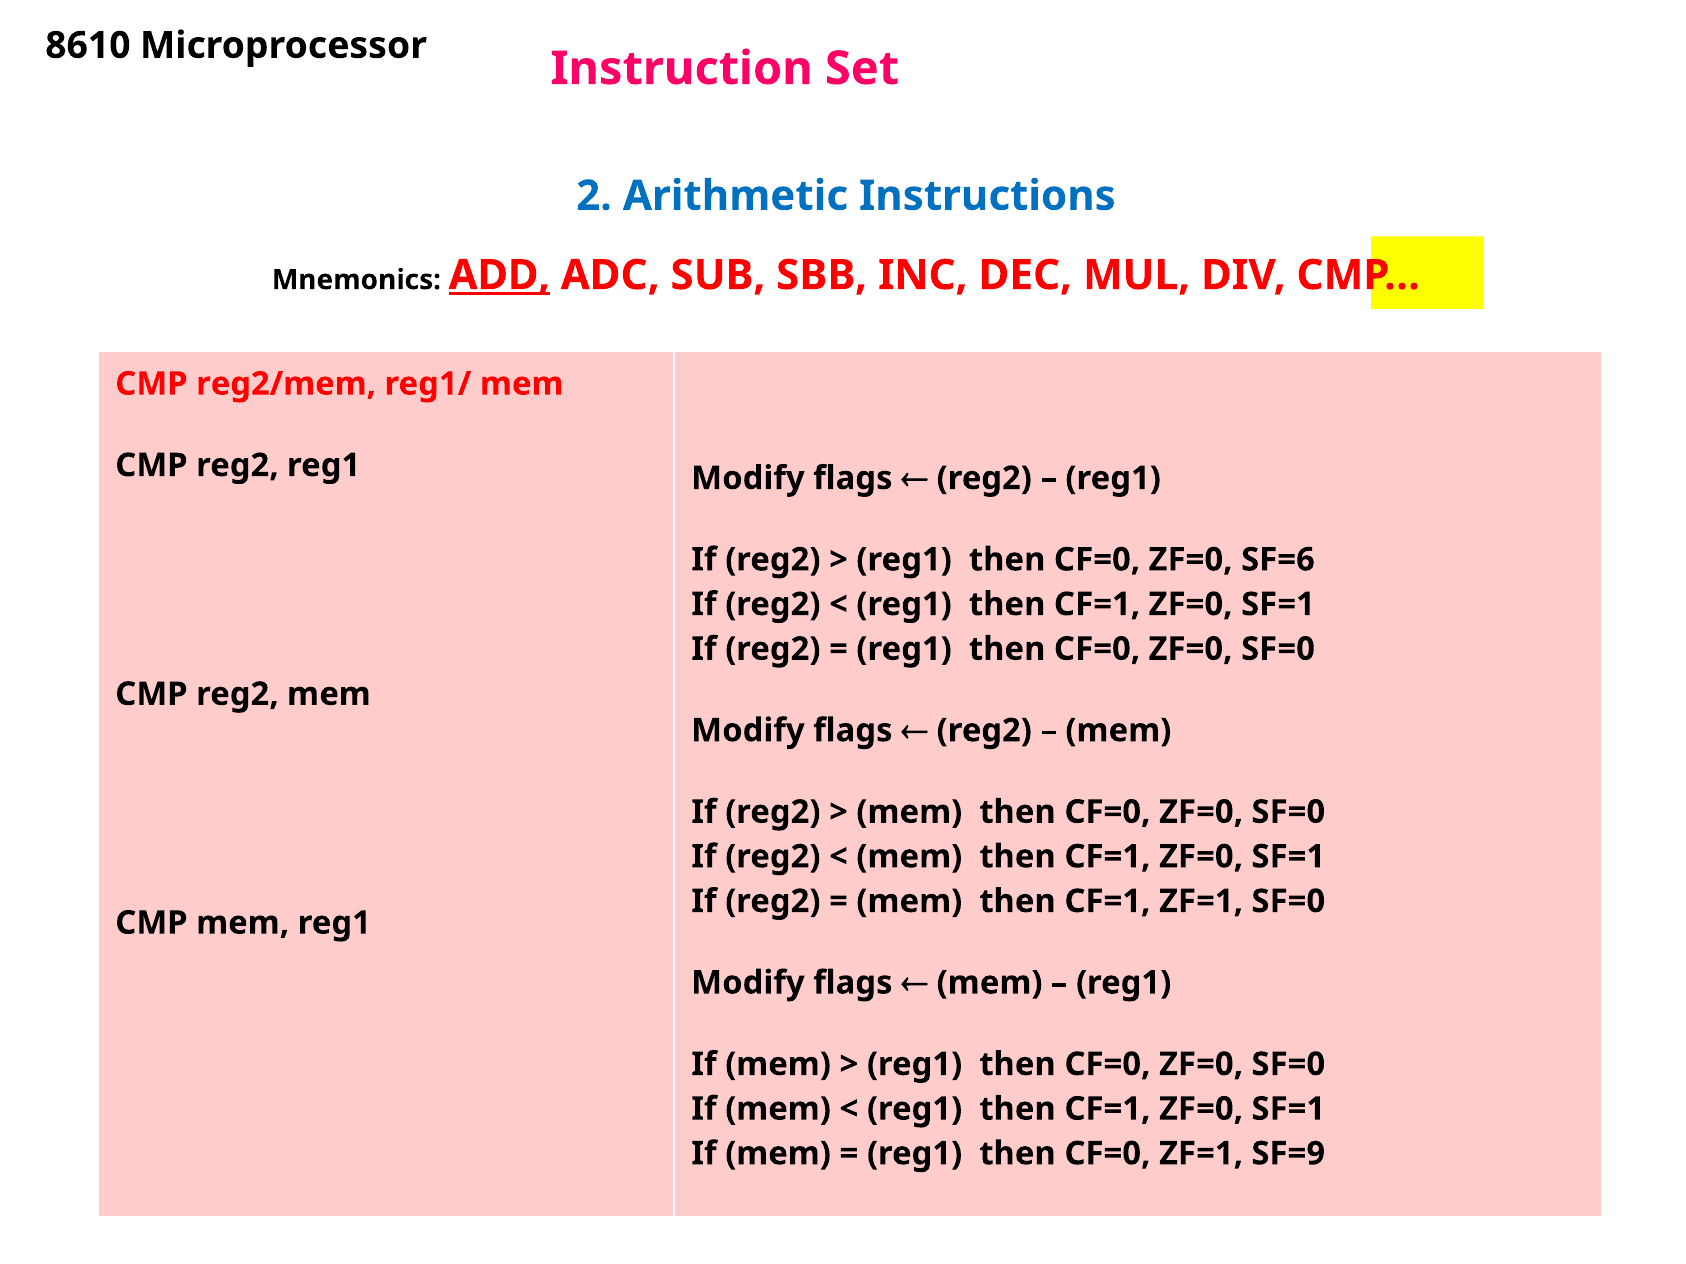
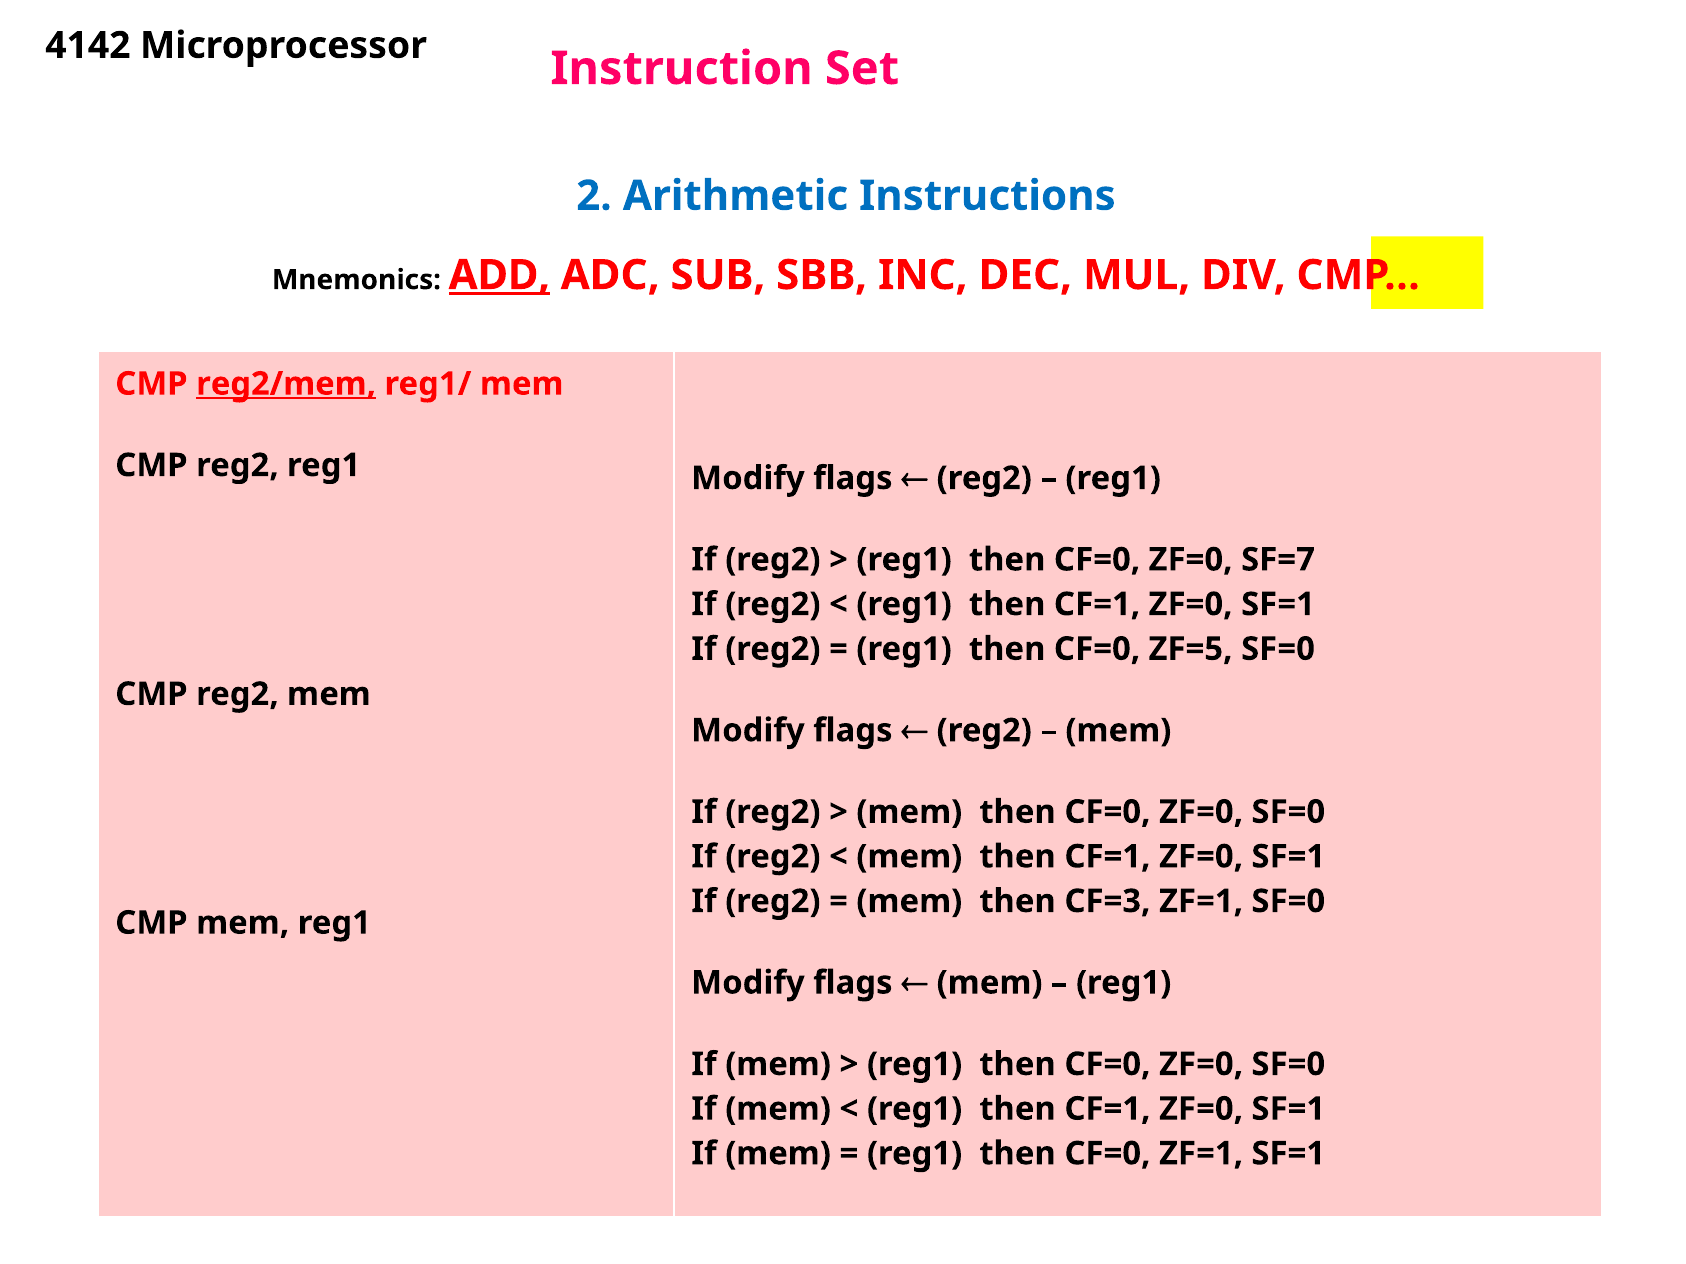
8610: 8610 -> 4142 (88, 46)
reg2/mem underline: none -> present (286, 384)
SF=6: SF=6 -> SF=7 (1278, 560)
ZF=0: ZF=0 -> ZF=5 (1190, 649)
CF=1: CF=1 -> CF=3 (1107, 902)
ZF=1 SF=9: SF=9 -> SF=1 (1288, 1154)
